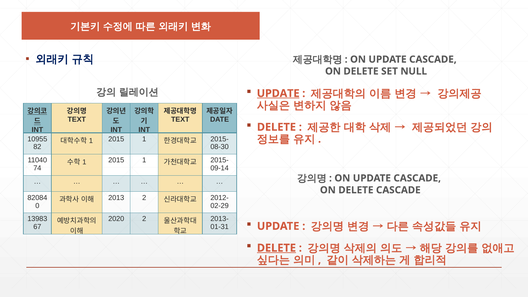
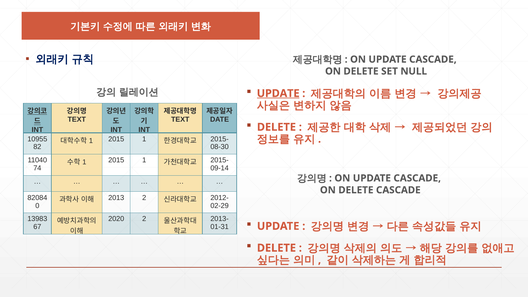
DELETE underline: present -> none (276, 248)
